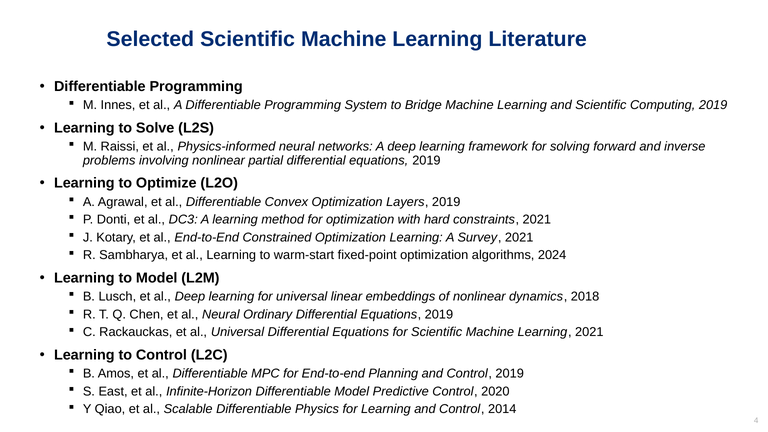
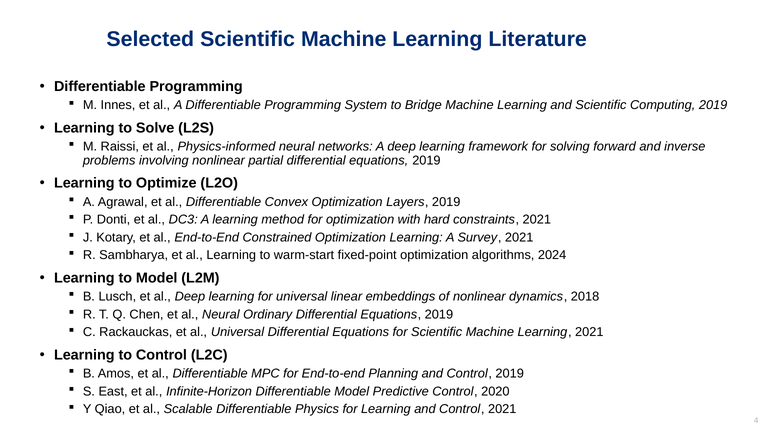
Control 2014: 2014 -> 2021 (502, 409)
